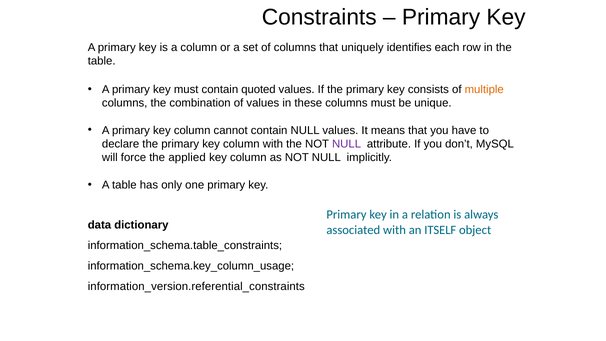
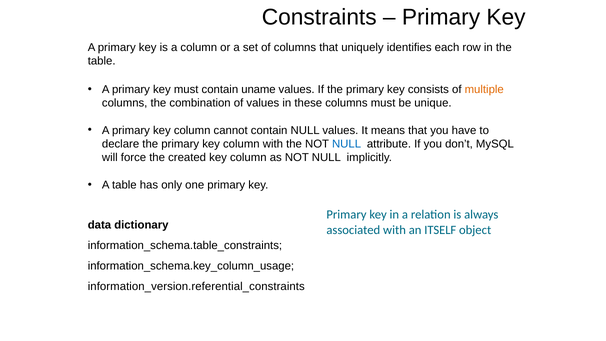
quoted: quoted -> uname (258, 89)
NULL colour: purple -> blue (347, 144)
applied: applied -> created (187, 158)
